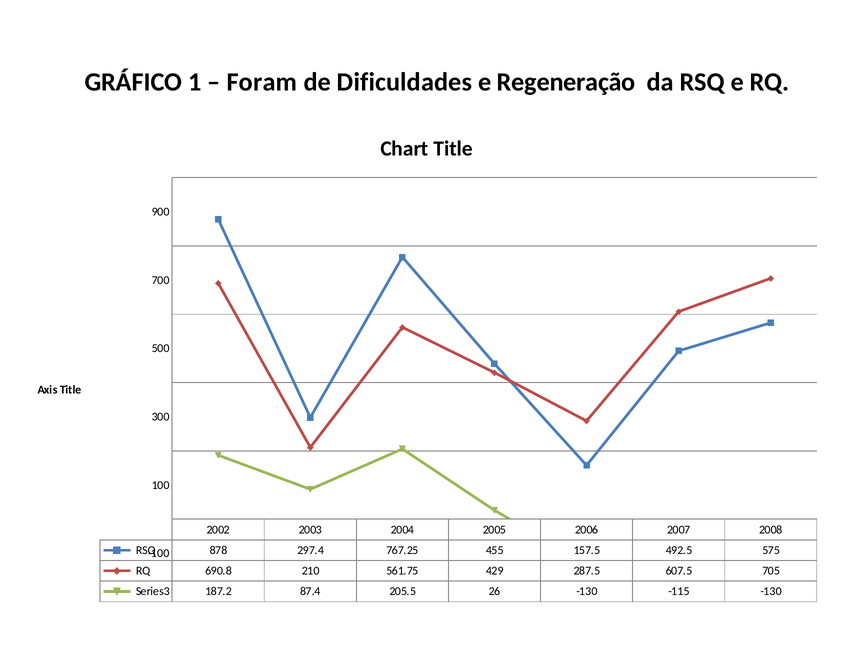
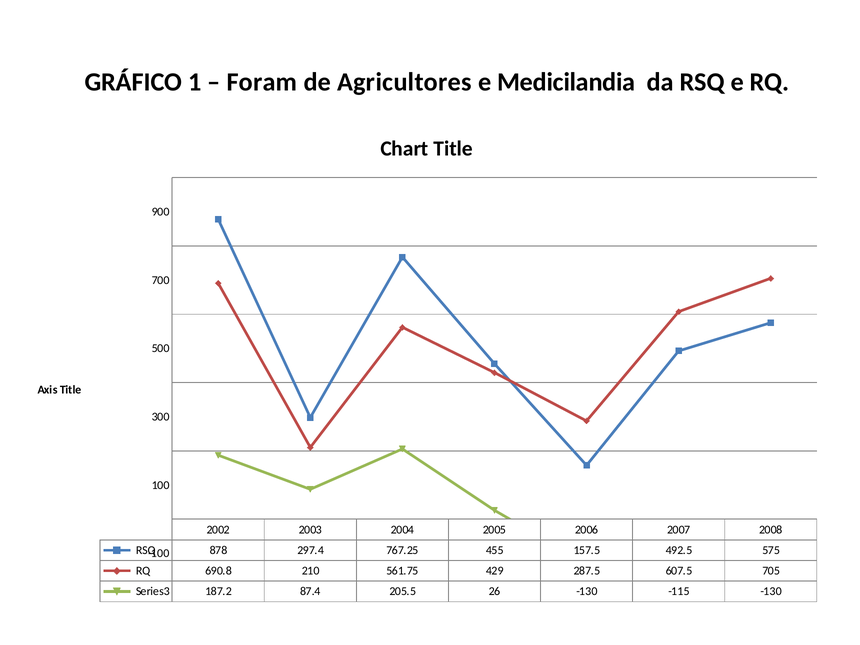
Dificuldades: Dificuldades -> Agricultores (404, 82)
Regeneração: Regeneração -> Medicilandia (566, 82)
